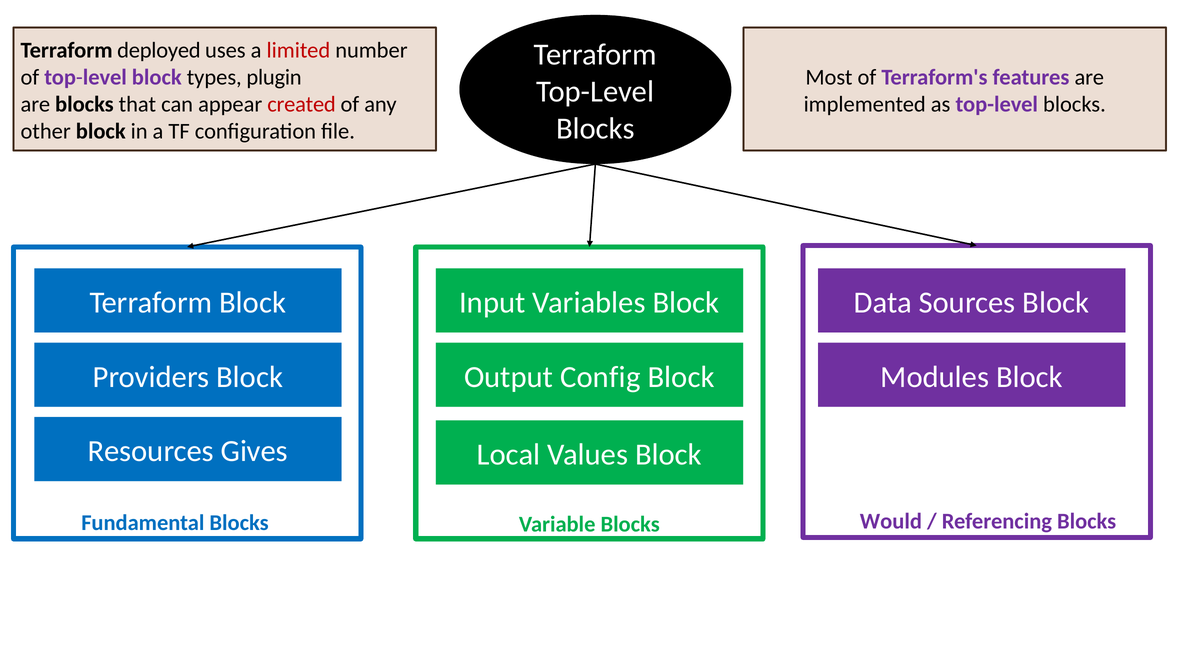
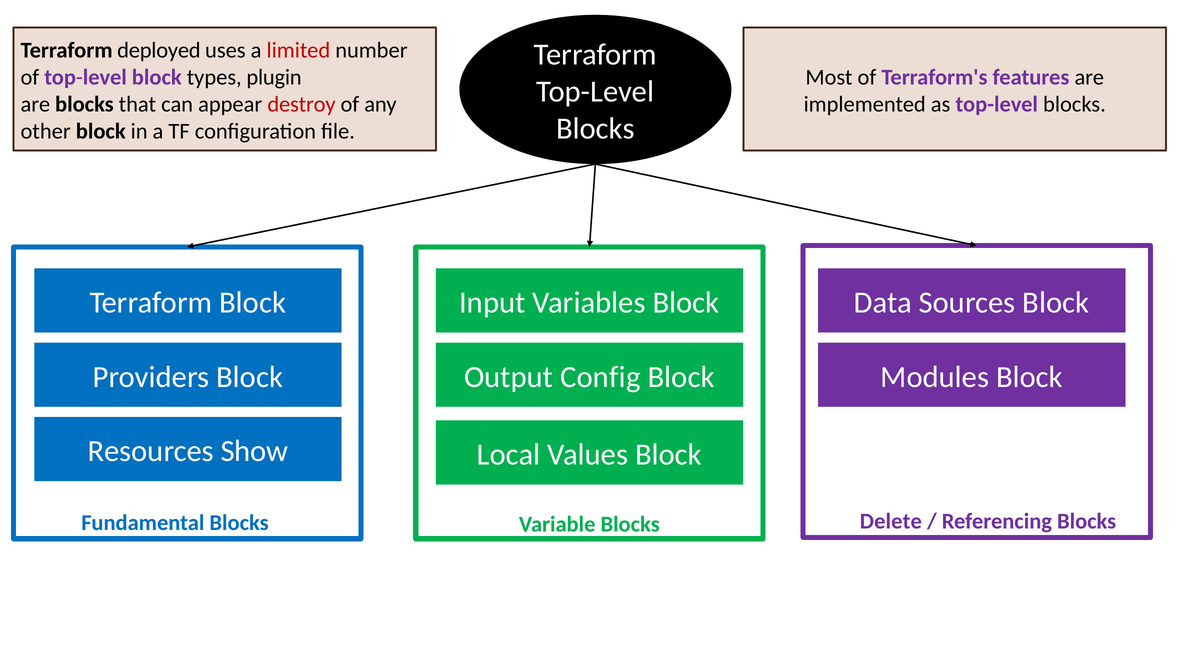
created: created -> destroy (302, 104)
Gives: Gives -> Show (254, 451)
Would: Would -> Delete (891, 522)
